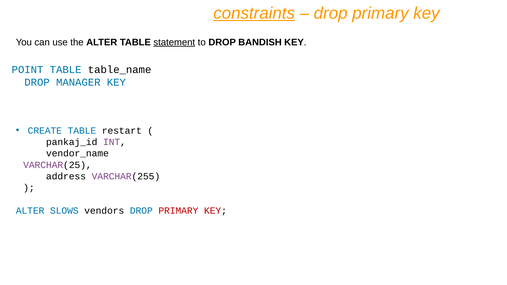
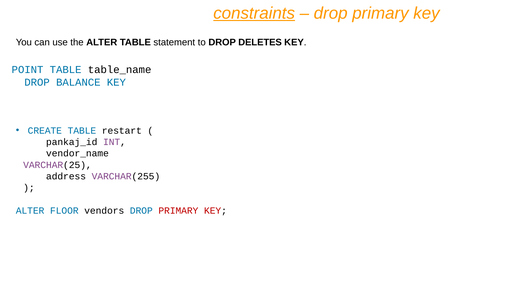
statement underline: present -> none (174, 42)
BANDISH: BANDISH -> DELETES (260, 42)
MANAGER: MANAGER -> BALANCE (78, 82)
SLOWS: SLOWS -> FLOOR (64, 211)
